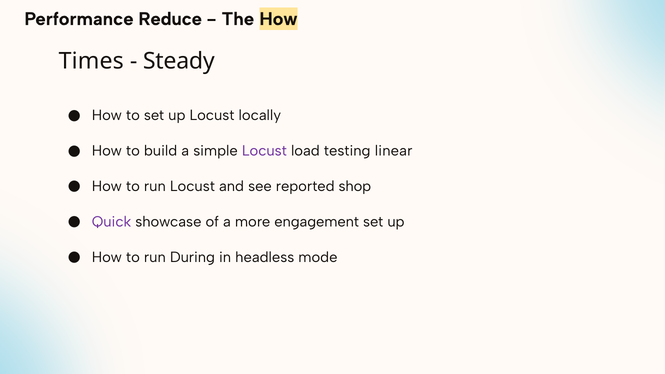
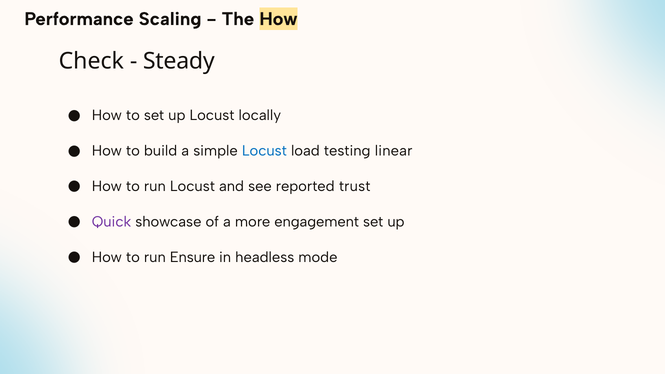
Reduce: Reduce -> Scaling (170, 19)
Times: Times -> Check (91, 61)
Locust colour: purple -> blue (264, 151)
shop: shop -> trust (355, 186)
During: During -> Ensure (193, 257)
